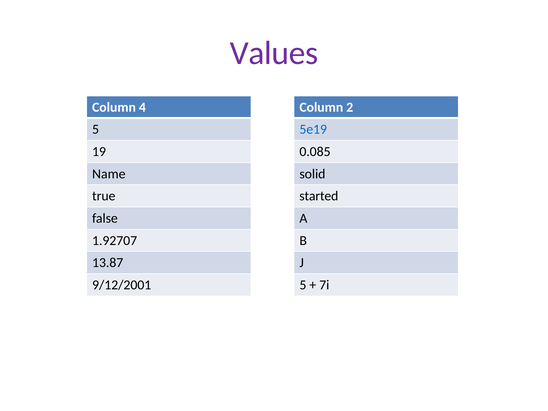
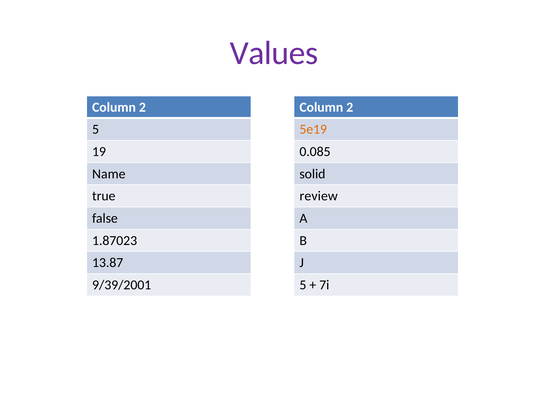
4: 4 -> 2 (142, 107)
5e19 colour: blue -> orange (313, 129)
started: started -> review (319, 196)
1.92707: 1.92707 -> 1.87023 (115, 241)
9/12/2001: 9/12/2001 -> 9/39/2001 (122, 285)
